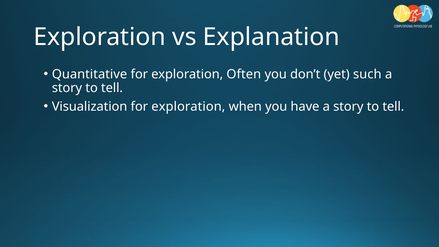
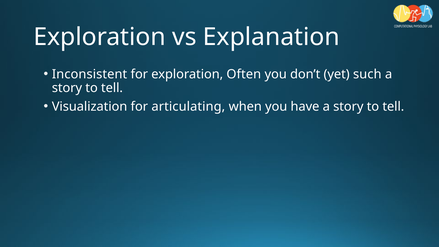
Quantitative: Quantitative -> Inconsistent (90, 74)
Visualization for exploration: exploration -> articulating (188, 106)
